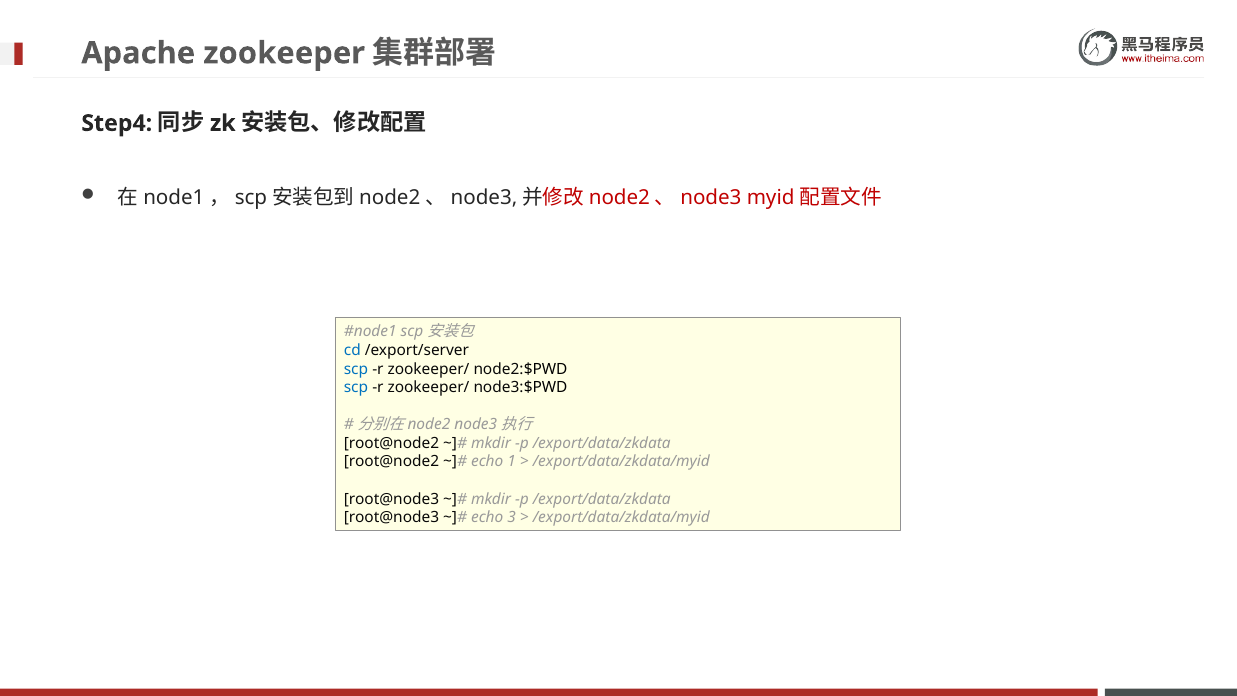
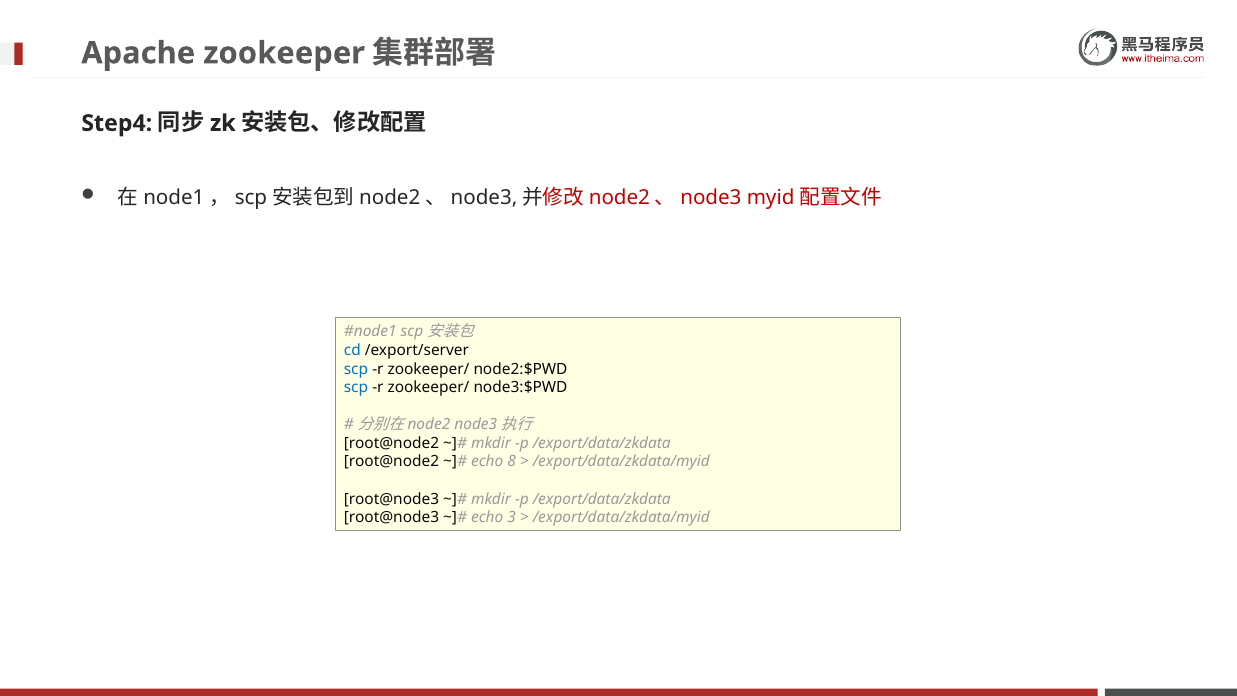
1: 1 -> 8 (512, 462)
